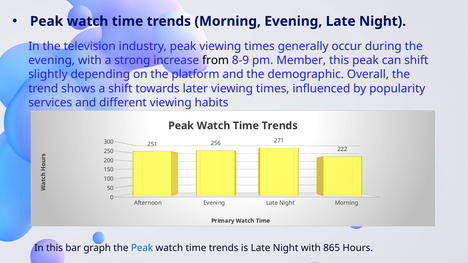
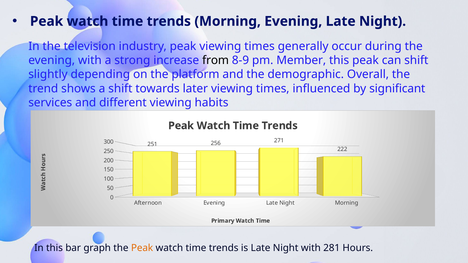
popularity: popularity -> significant (397, 89)
Peak colour: blue -> orange (142, 248)
865: 865 -> 281 (332, 248)
